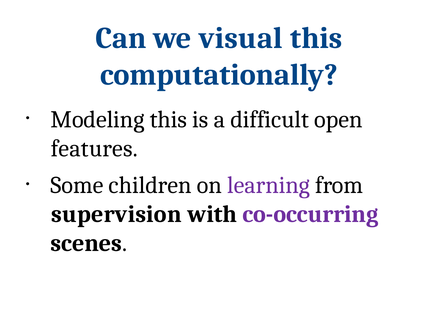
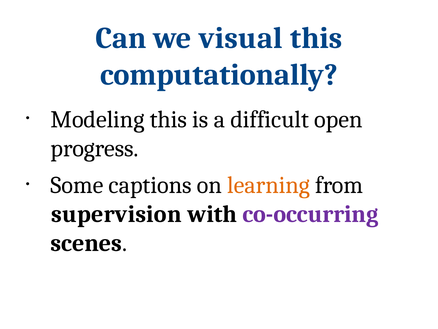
features: features -> progress (94, 148)
children: children -> captions (150, 185)
learning colour: purple -> orange (269, 185)
